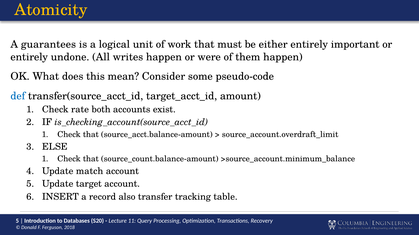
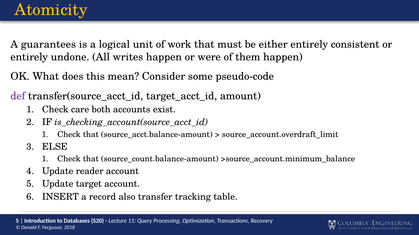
important: important -> consistent (355, 45)
def colour: blue -> purple (18, 96)
rate: rate -> care (80, 110)
match: match -> reader (90, 172)
